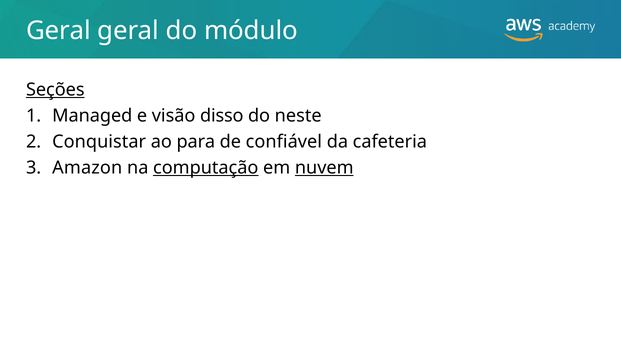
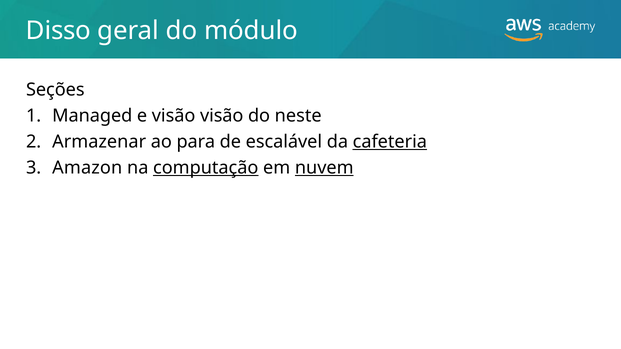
Geral: Geral -> Disso (58, 31)
Seções underline: present -> none (55, 90)
visão disso: disso -> visão (222, 116)
Conquistar: Conquistar -> Armazenar (99, 142)
confiável: confiável -> escalável (284, 142)
cafeteria underline: none -> present (390, 142)
